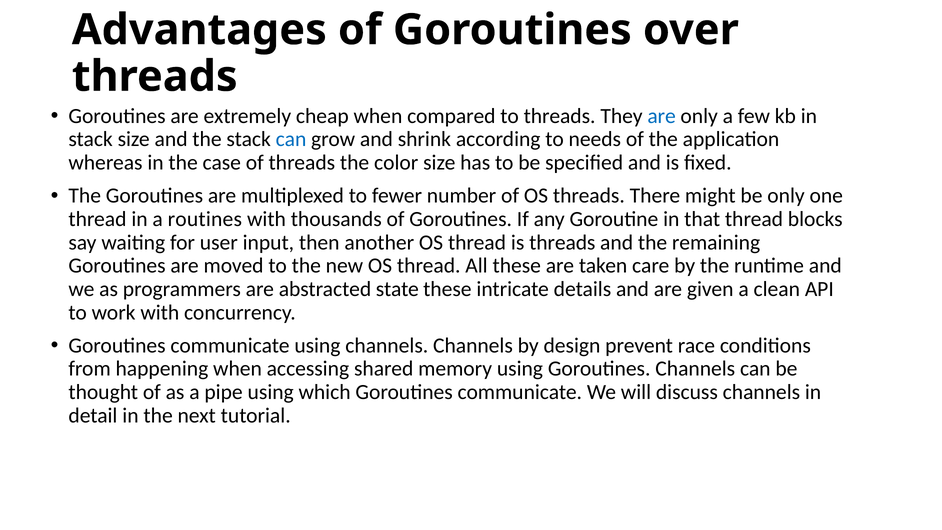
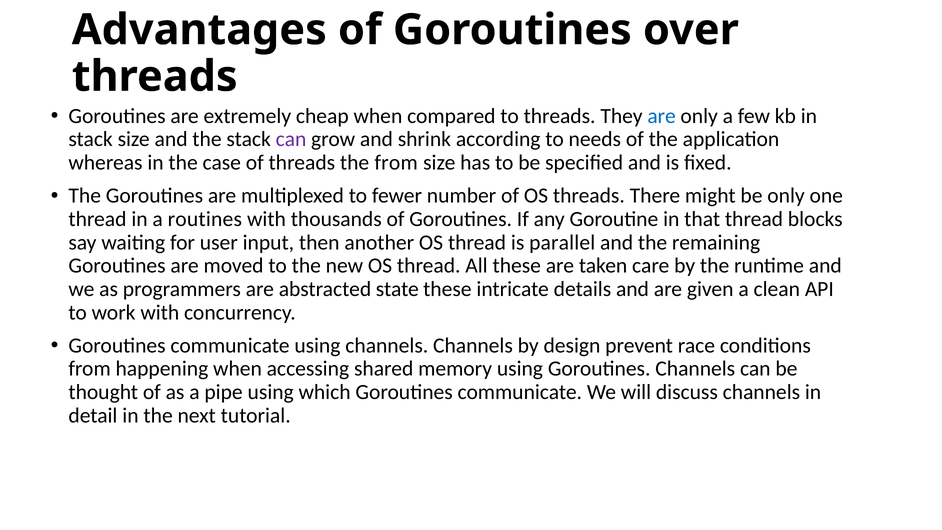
can colour: blue -> purple (291, 139)
the color: color -> from (396, 163)
is threads: threads -> parallel (562, 242)
